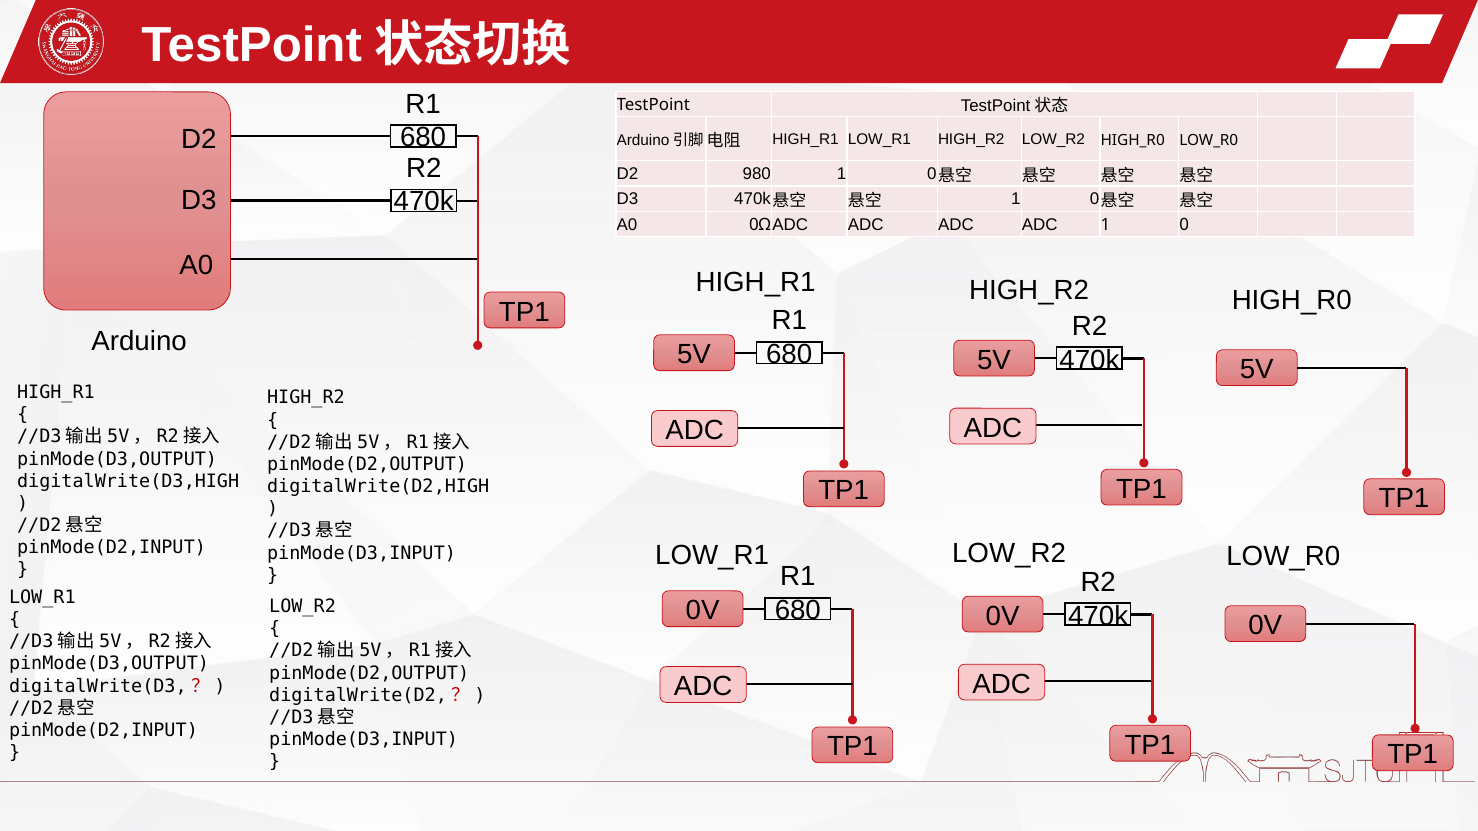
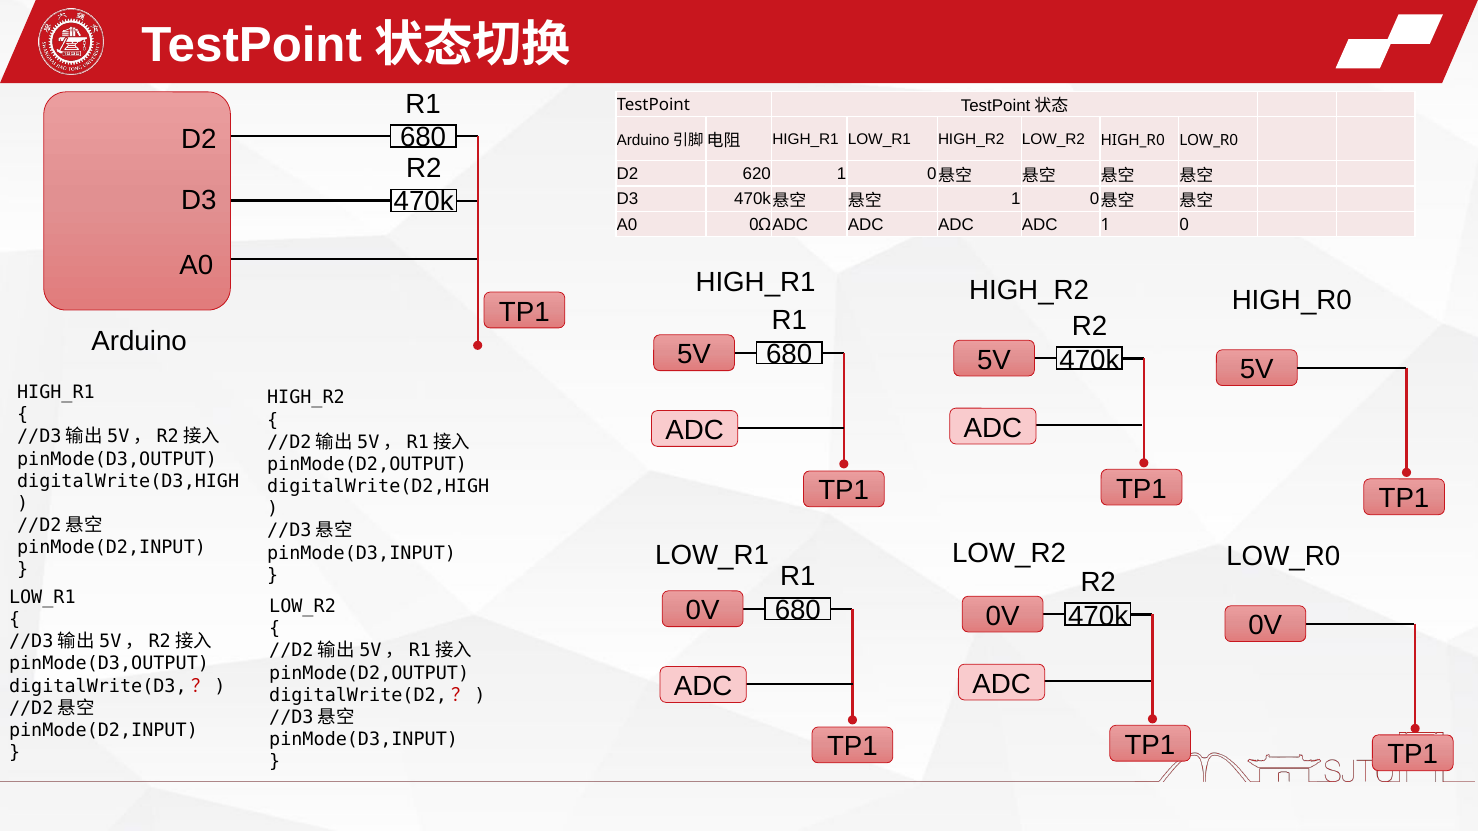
980: 980 -> 620 (757, 174)
